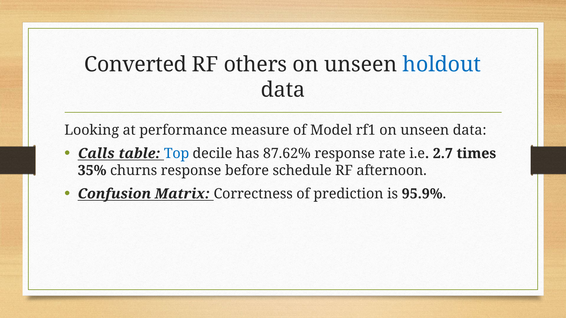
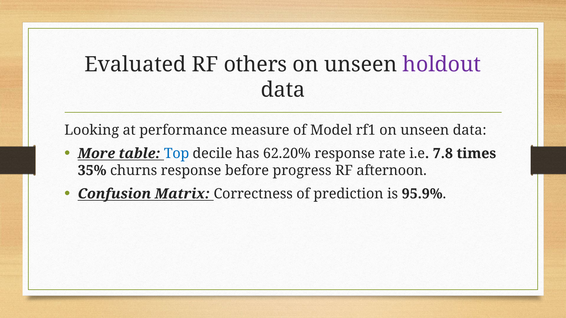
Converted: Converted -> Evaluated (135, 65)
holdout colour: blue -> purple (442, 65)
Calls: Calls -> More (96, 154)
87.62%: 87.62% -> 62.20% (287, 154)
2.7: 2.7 -> 7.8 (443, 154)
schedule: schedule -> progress (302, 171)
